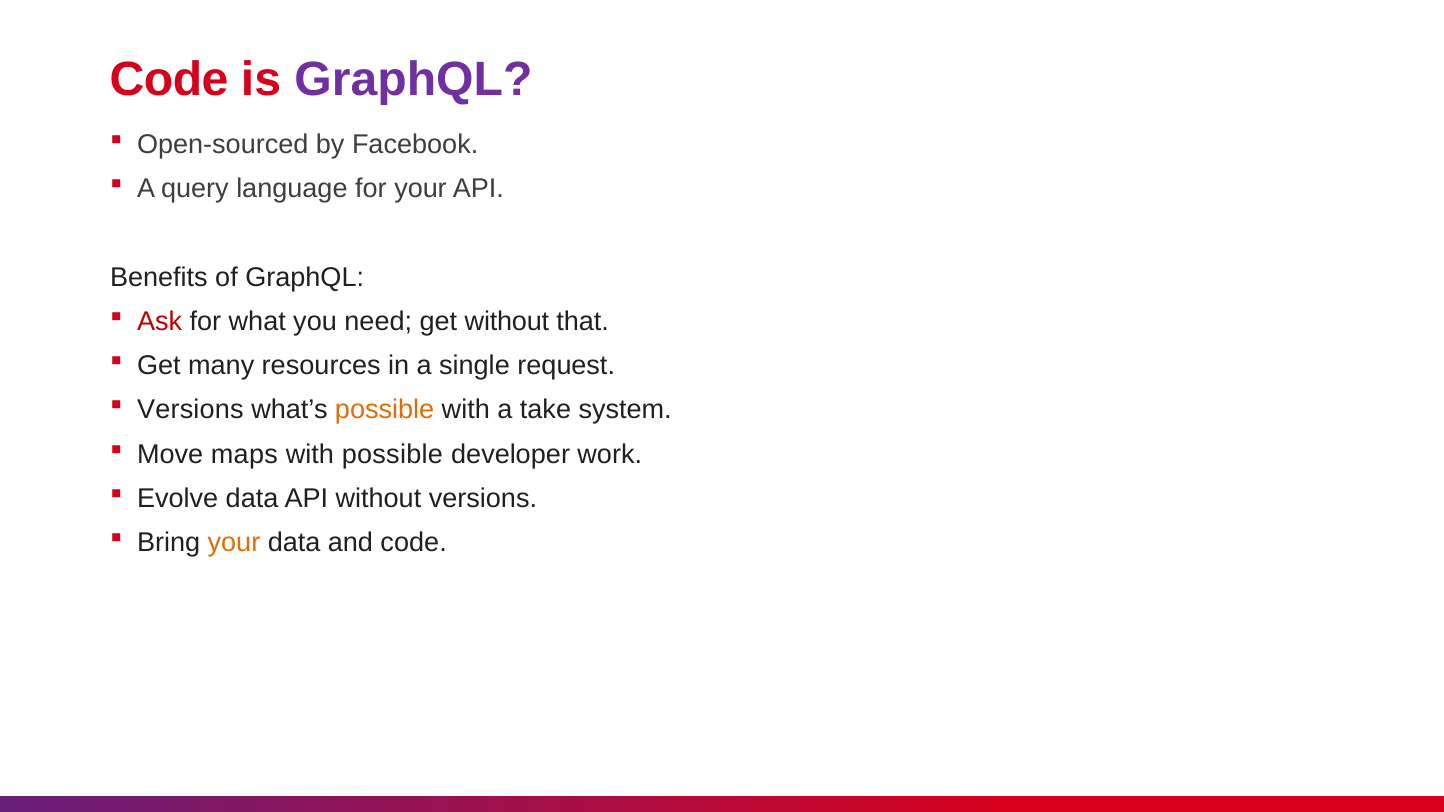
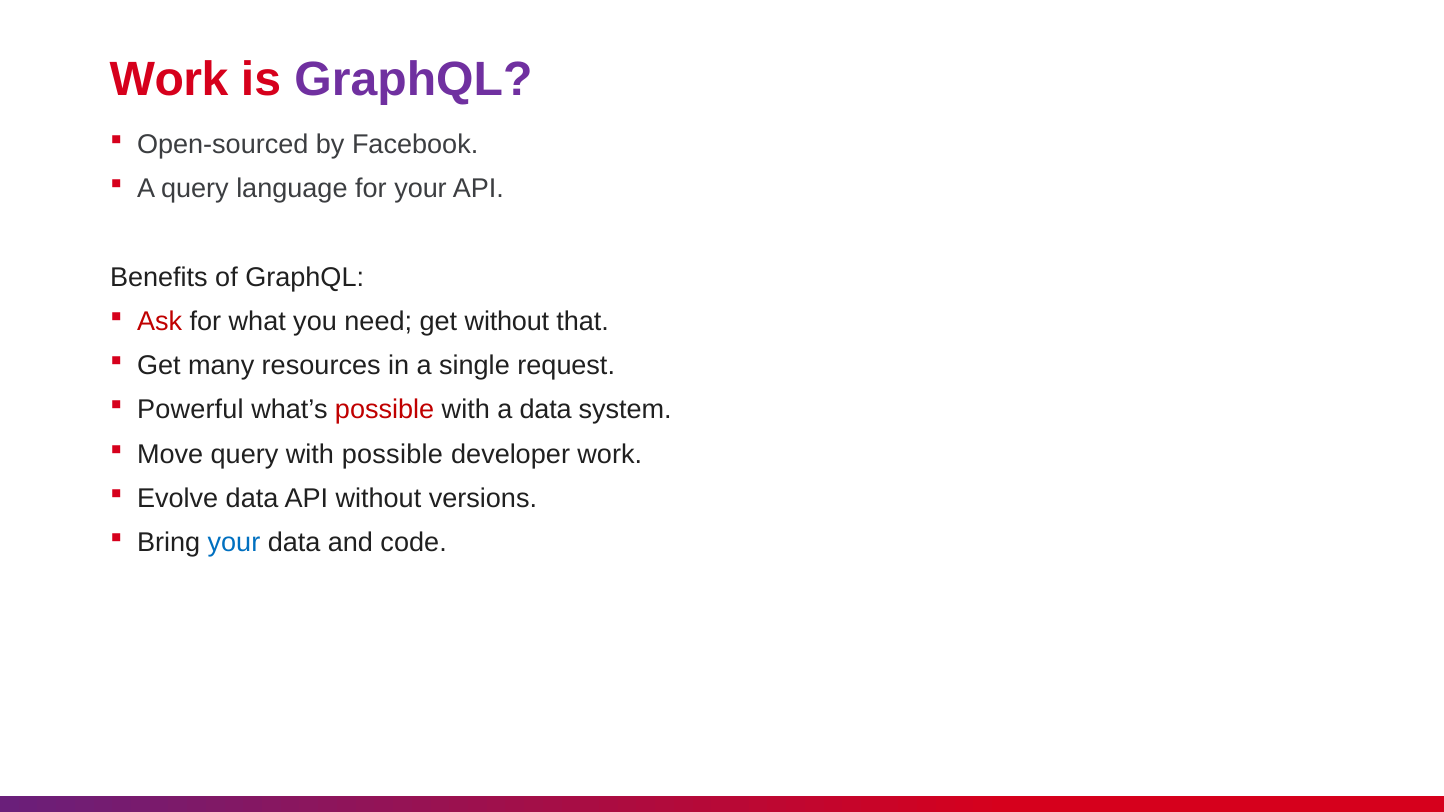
Code: Code -> Work (169, 79)
Versions: Versions -> Powerful (190, 410)
possible colour: orange -> red (385, 410)
a take: take -> data (546, 410)
Move maps: maps -> query (245, 454)
your colour: orange -> blue (234, 543)
